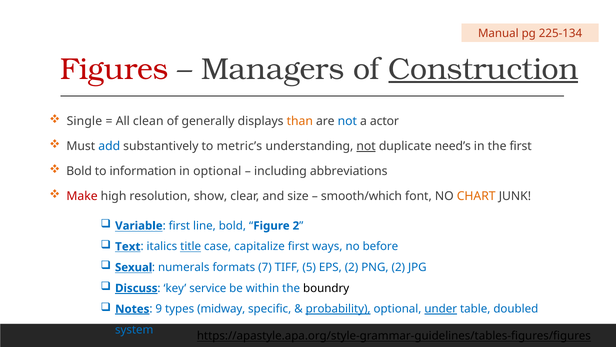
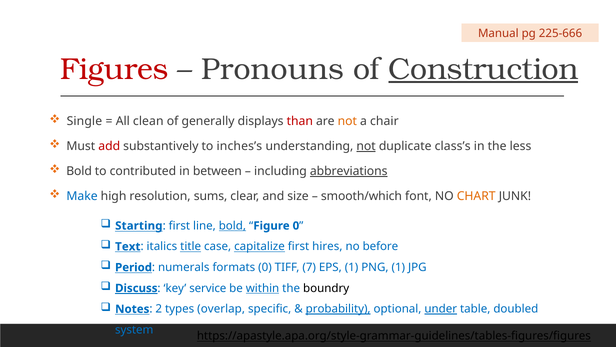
225-134: 225-134 -> 225-666 (560, 34)
Managers: Managers -> Pronouns (273, 69)
than colour: orange -> red (300, 121)
not colour: blue -> orange (347, 121)
actor: actor -> chair (384, 121)
add colour: blue -> red (109, 146)
metric’s: metric’s -> inches’s (239, 146)
need’s: need’s -> class’s (453, 146)
the first: first -> less (521, 146)
information: information -> contributed (143, 171)
in optional: optional -> between (217, 171)
abbreviations underline: none -> present (349, 171)
Make colour: red -> blue (82, 196)
show: show -> sums (211, 196)
Variable: Variable -> Starting (139, 225)
bold underline: none -> present (232, 225)
Figure 2: 2 -> 0 (296, 225)
capitalize underline: none -> present (259, 246)
ways: ways -> hires (327, 246)
Sexual: Sexual -> Period (134, 267)
formats 7: 7 -> 0 (265, 267)
5: 5 -> 7 (309, 267)
EPS 2: 2 -> 1 (352, 267)
PNG 2: 2 -> 1 (398, 267)
within underline: none -> present (263, 288)
Notes underline: present -> none (132, 309)
9: 9 -> 2 (159, 309)
midway: midway -> overlap (221, 309)
